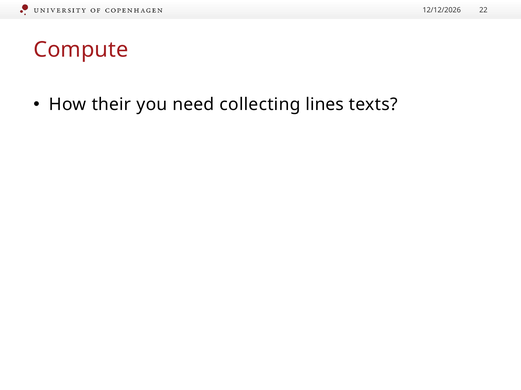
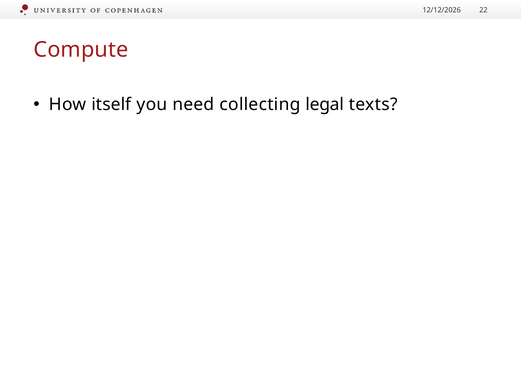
their: their -> itself (111, 105)
lines: lines -> legal (325, 105)
